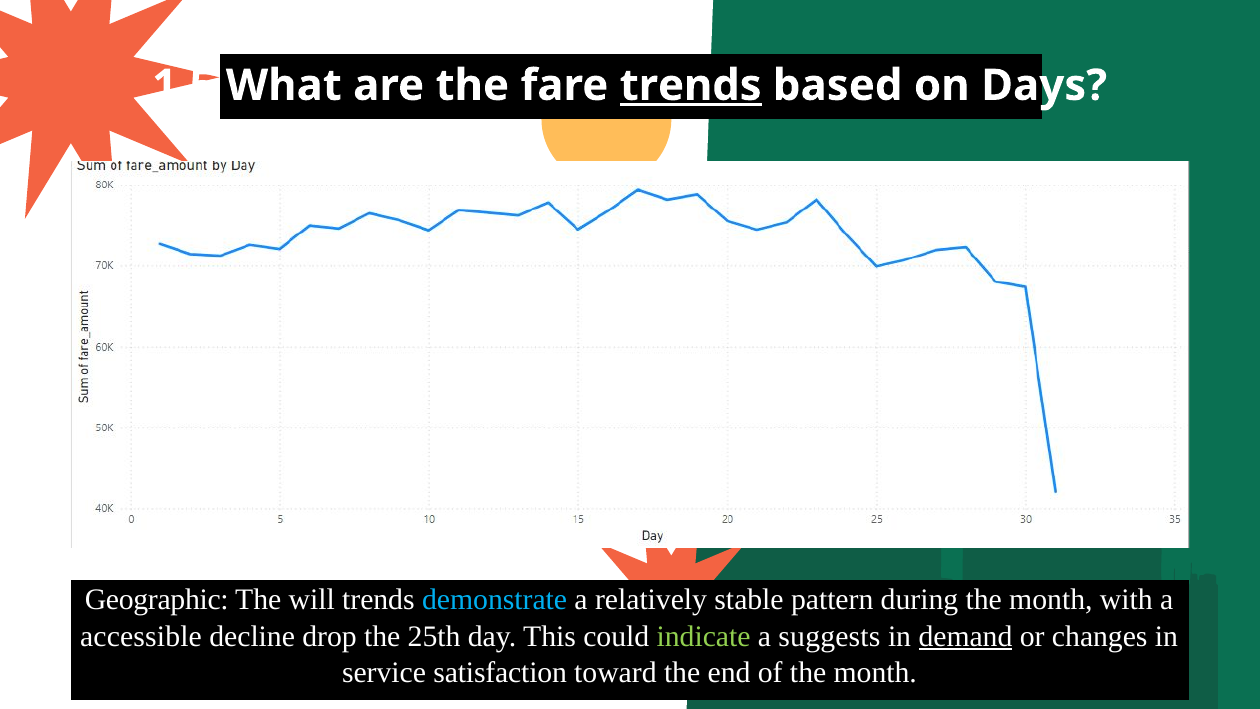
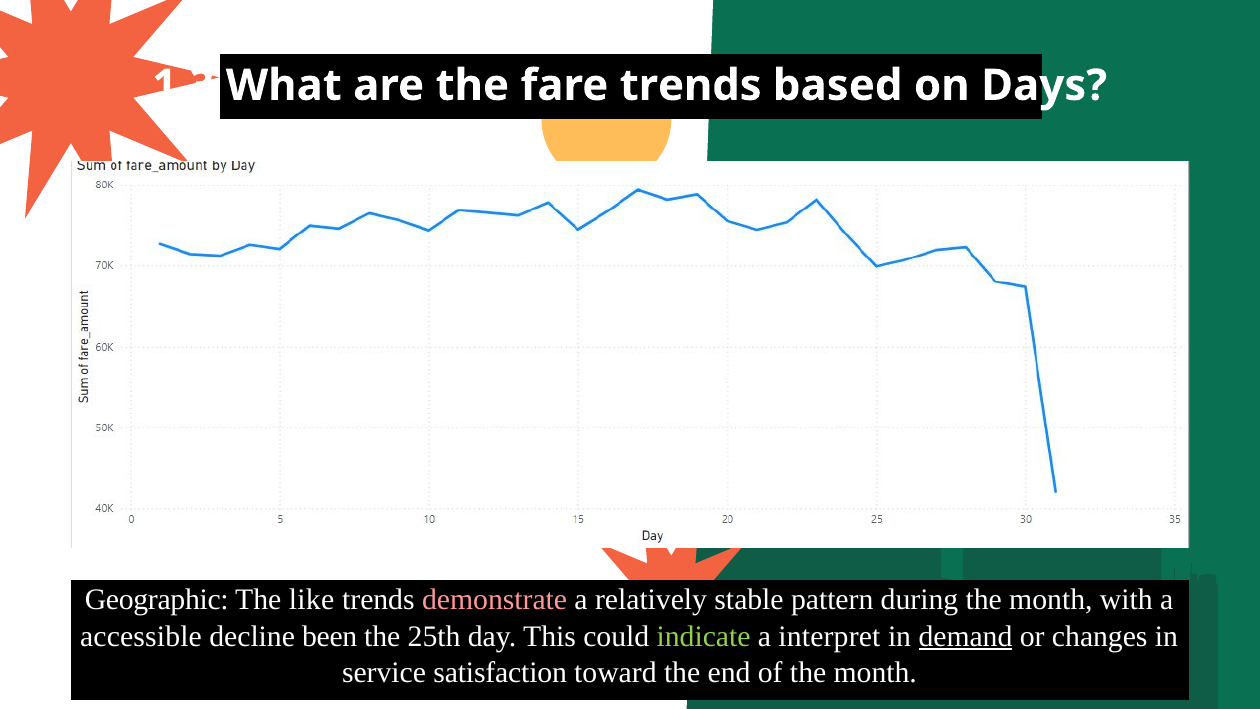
1.5: 1.5 -> 1.3 (183, 85)
trends underline: present -> none (691, 85)
will: will -> like (312, 600)
demonstrate colour: light blue -> pink (495, 600)
drop: drop -> been (330, 636)
suggests: suggests -> interpret (829, 636)
